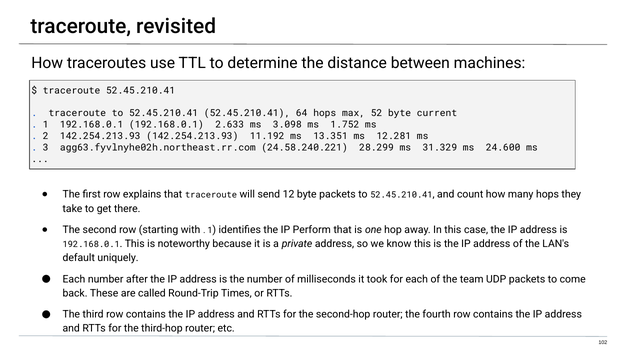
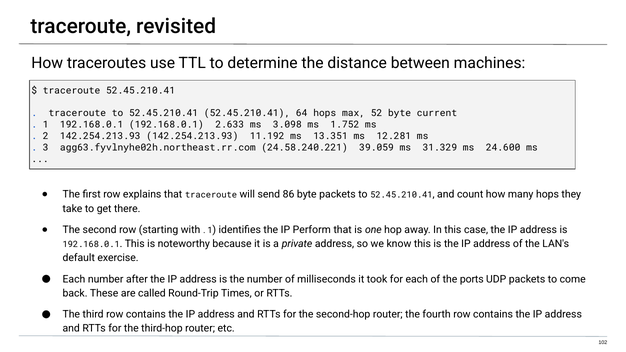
28.299: 28.299 -> 39.059 (377, 148)
12: 12 -> 86 (289, 195)
uniquely: uniquely -> exercise (118, 258)
team: team -> ports (472, 279)
